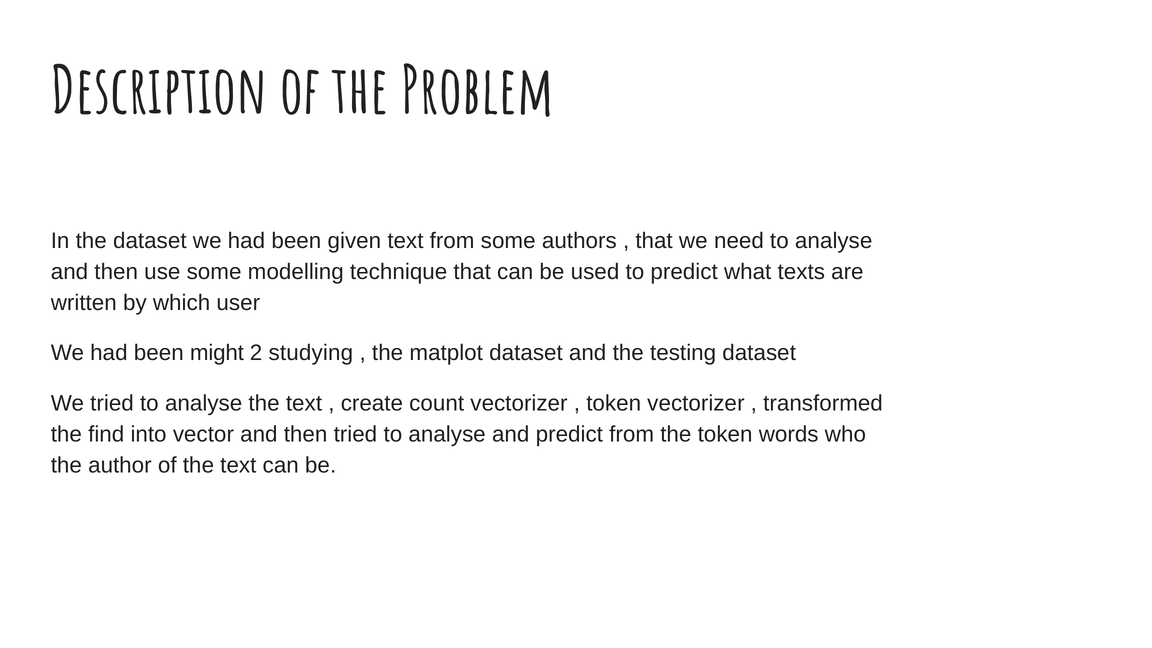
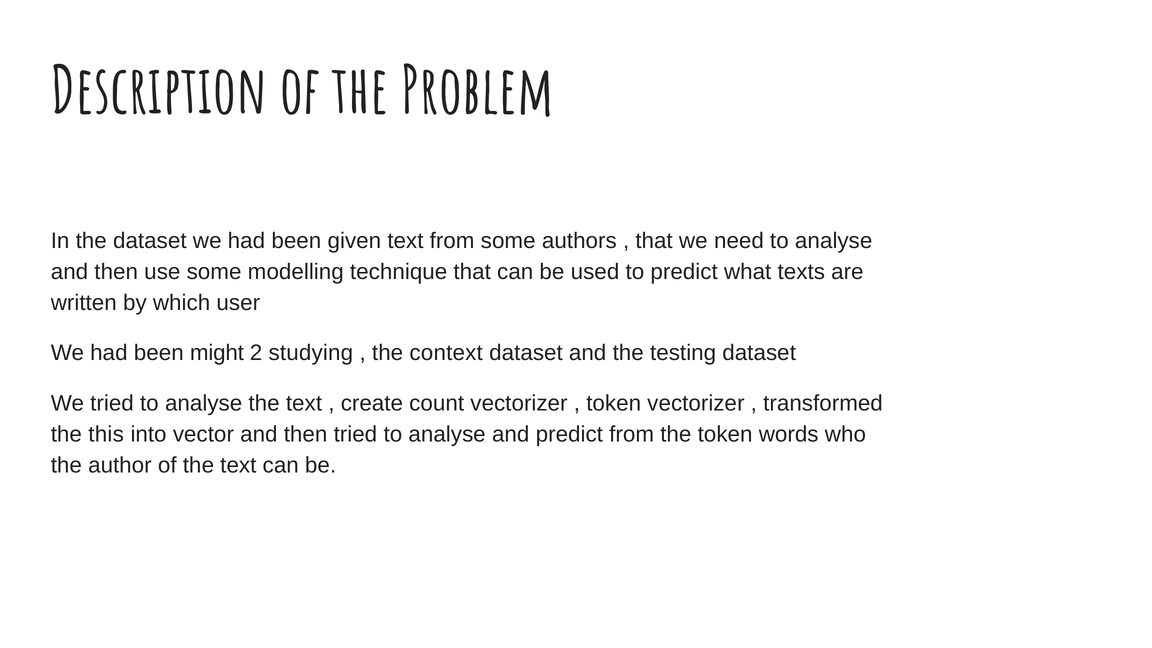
matplot: matplot -> context (446, 353)
find: find -> this (106, 434)
